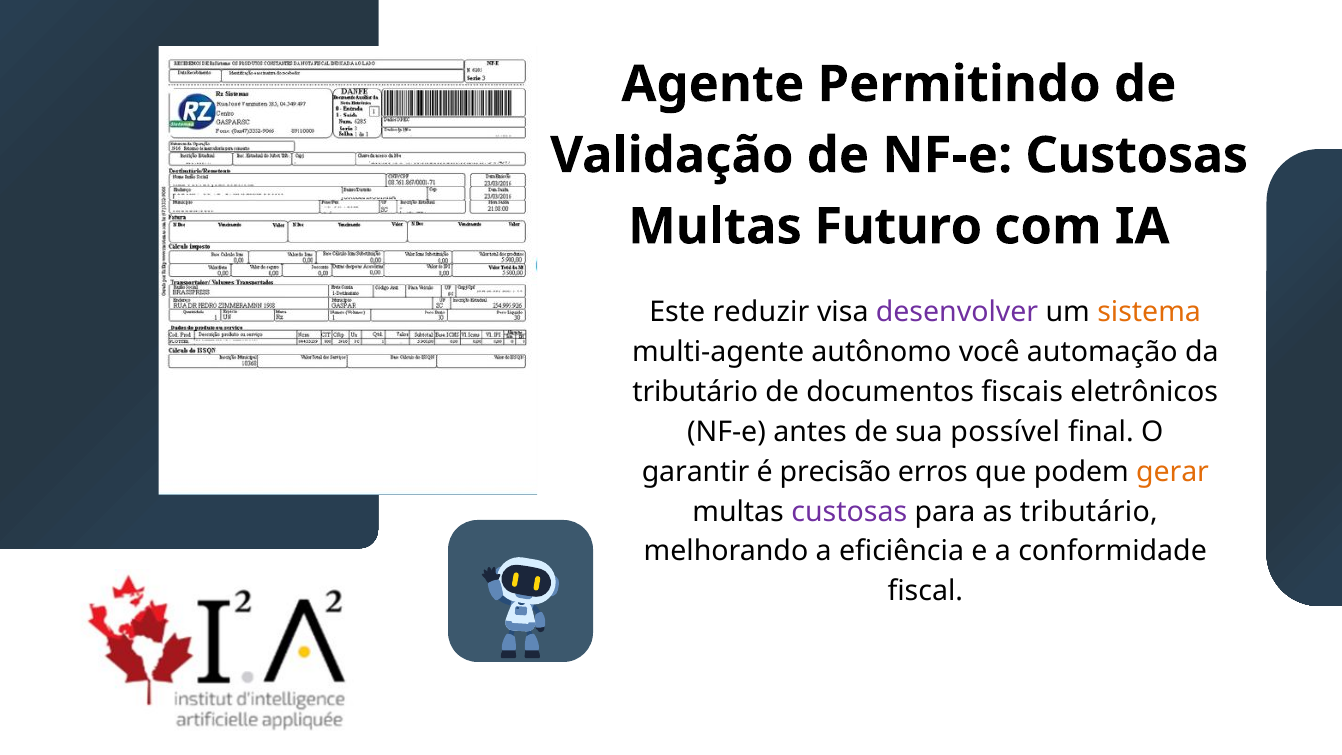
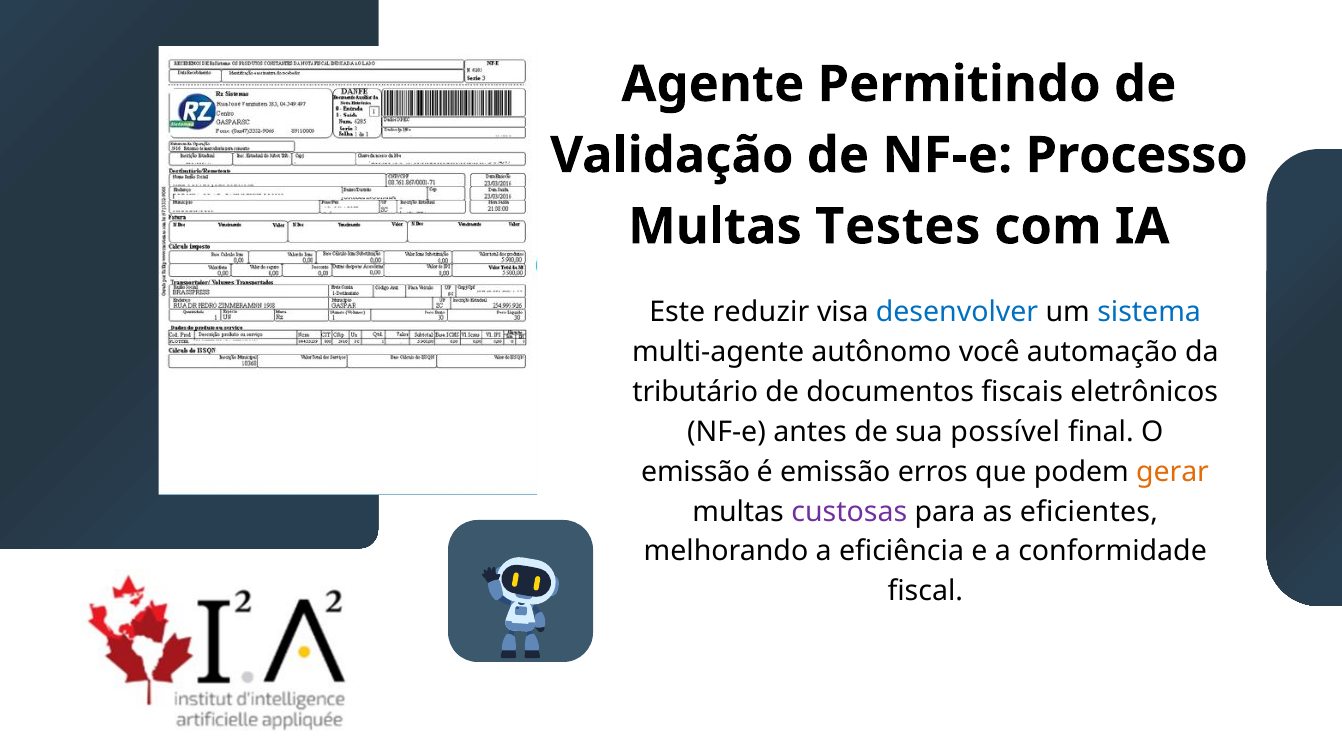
NF-e Custosas: Custosas -> Processo (1137, 155)
Futuro: Futuro -> Testes (898, 227)
desenvolver colour: purple -> blue (957, 312)
sistema colour: orange -> blue (1149, 312)
garantir: garantir -> emissão (696, 472)
é precisão: precisão -> emissão (835, 472)
as tributário: tributário -> eficientes (1089, 512)
